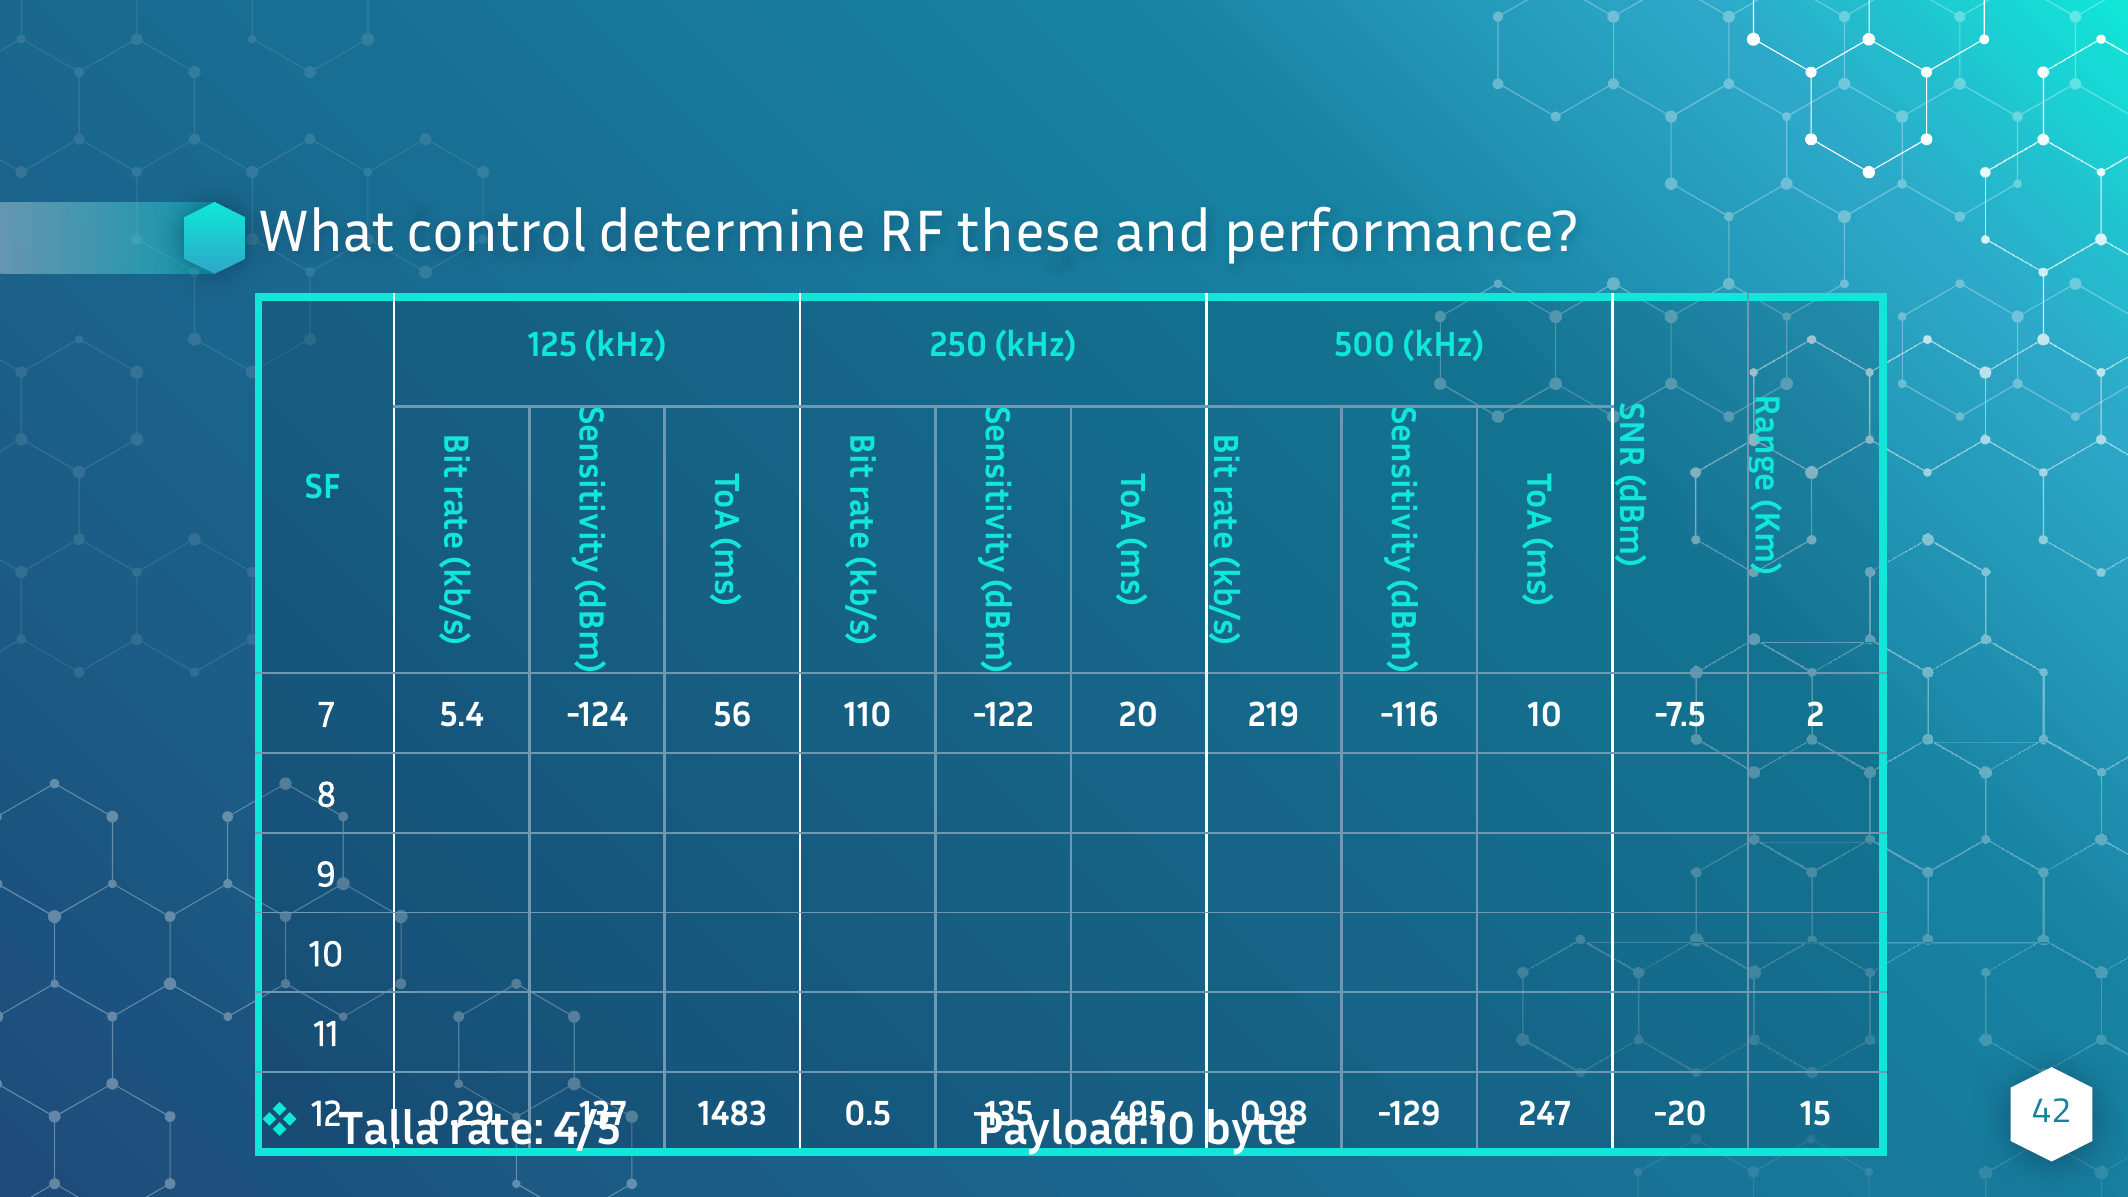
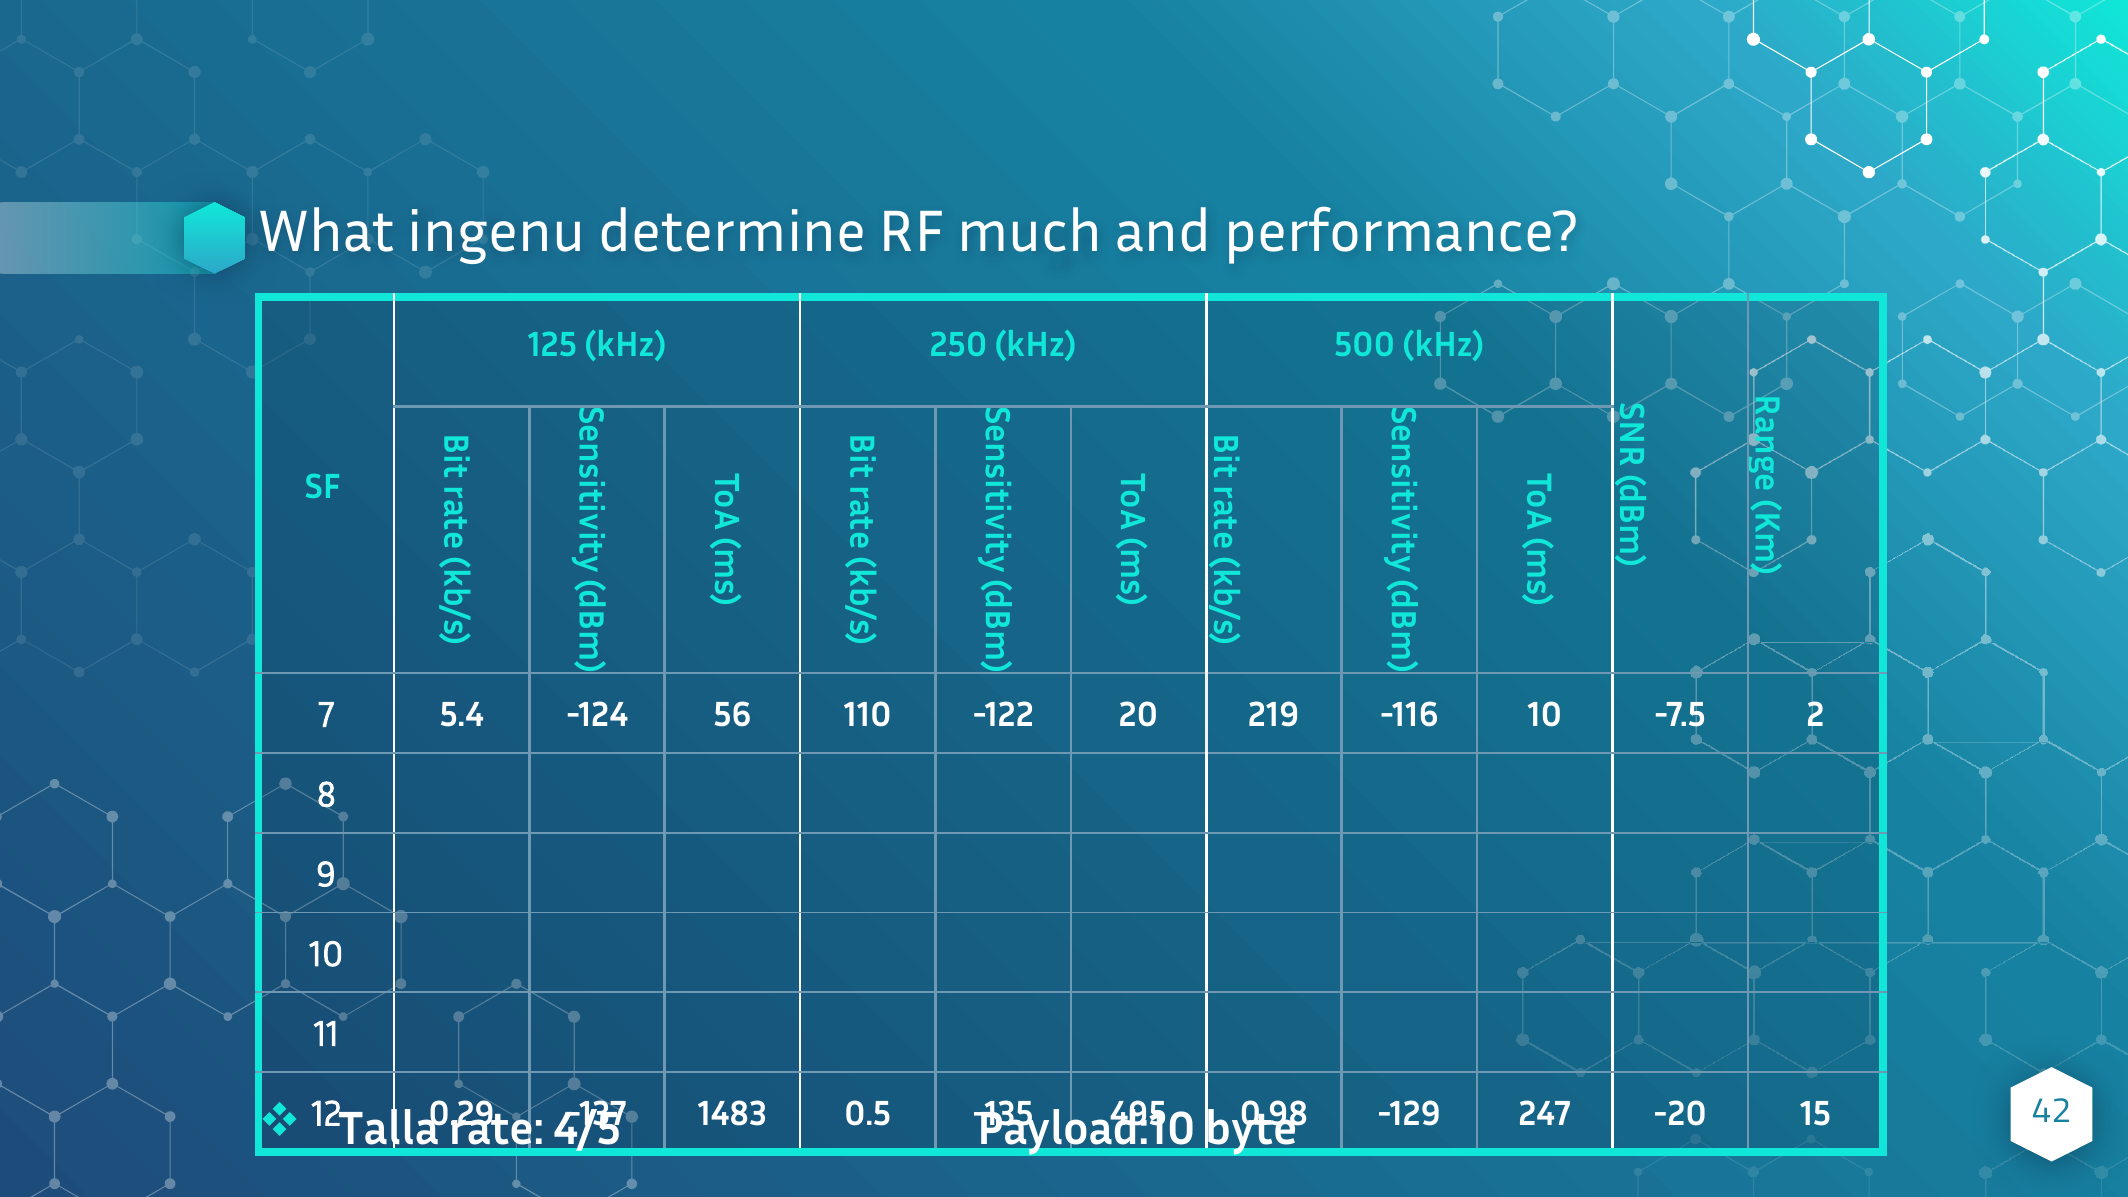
control: control -> ingenu (497, 232)
these: these -> much (1030, 232)
